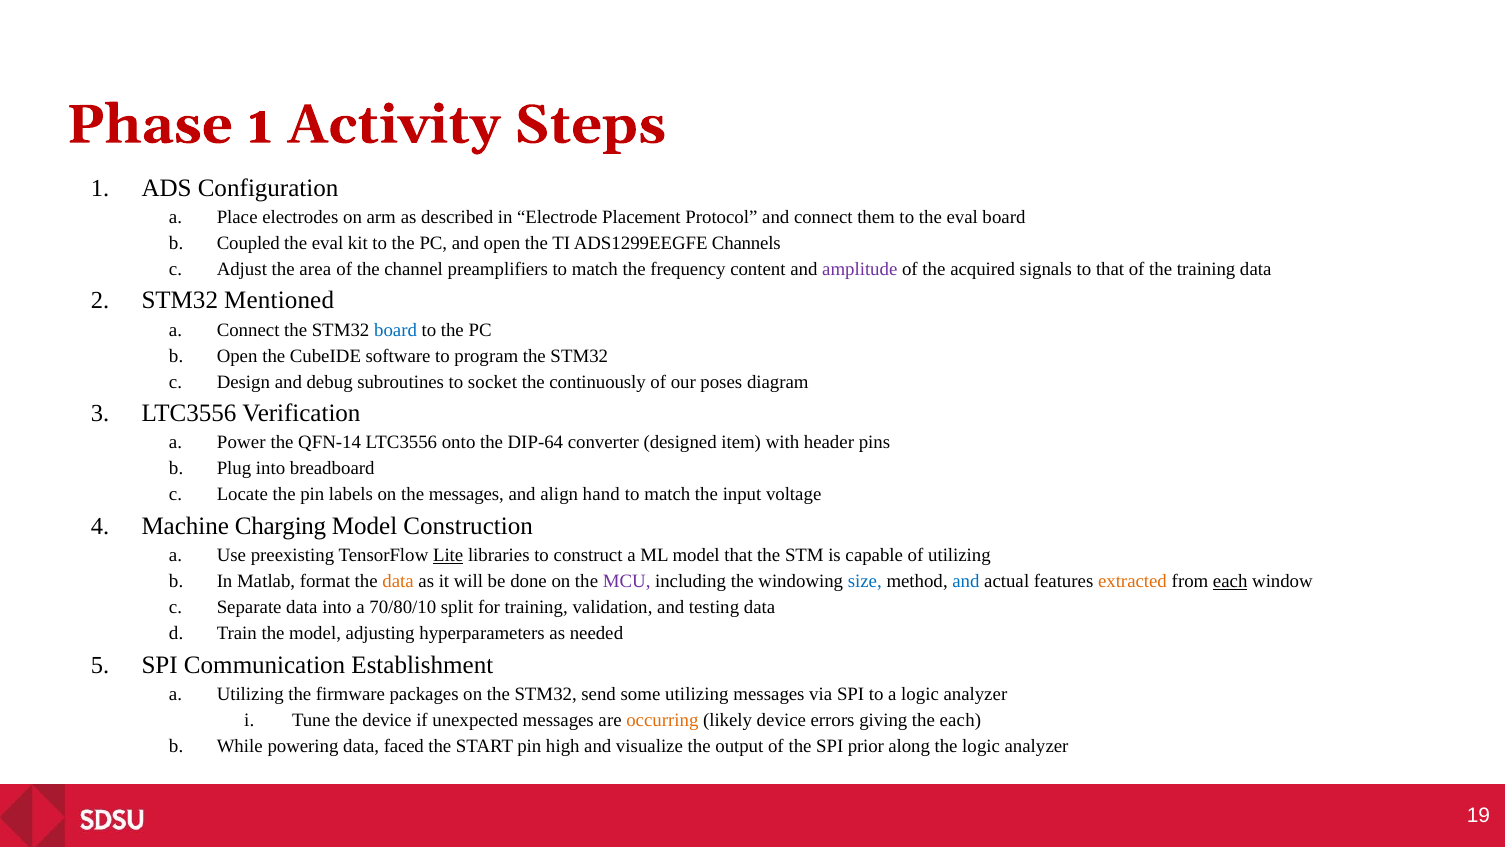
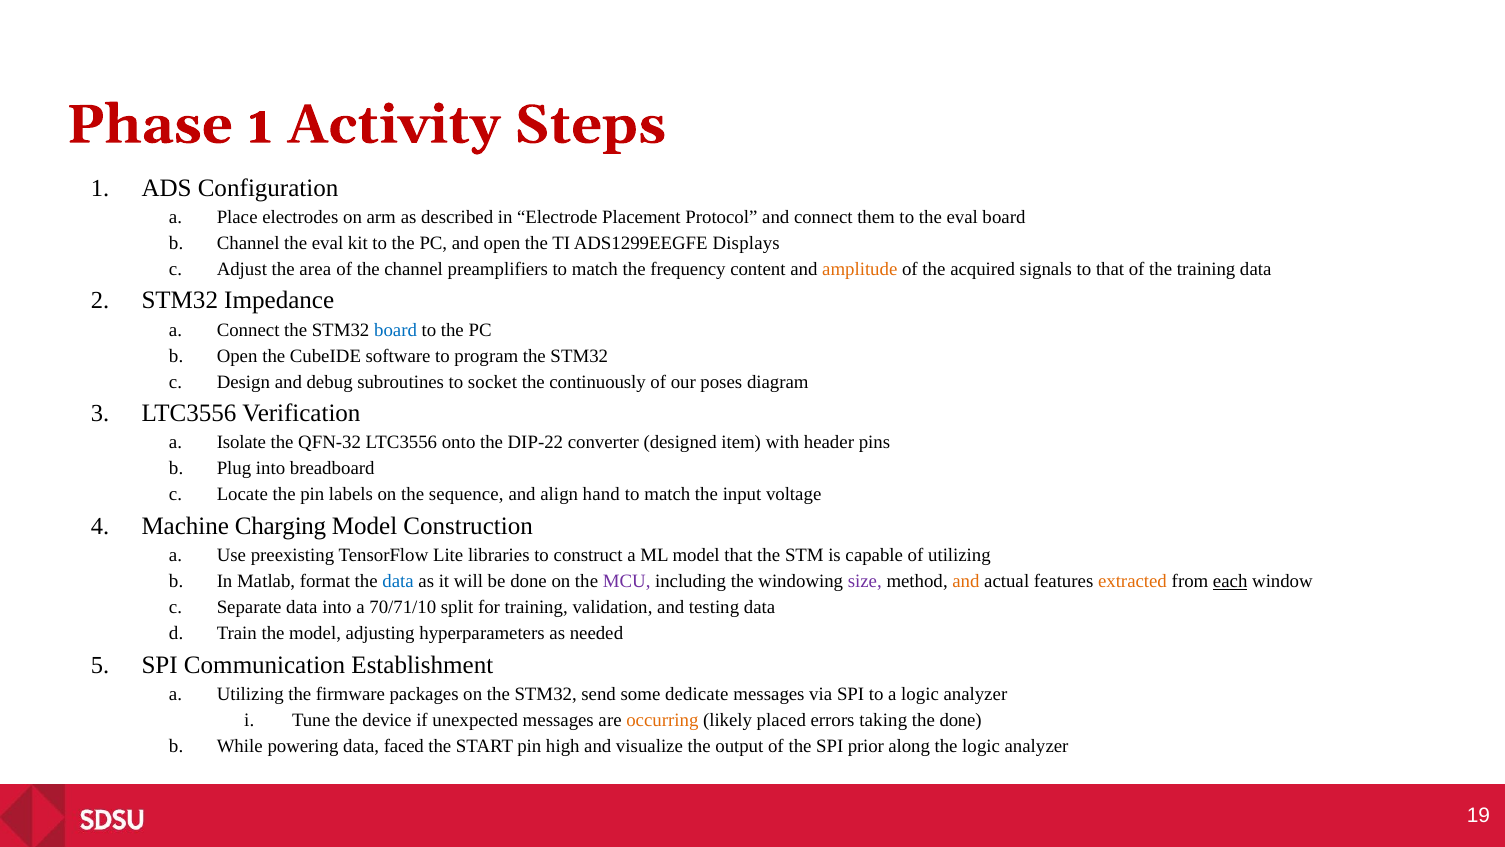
Coupled: Coupled -> Channel (248, 243)
Channels: Channels -> Displays (746, 243)
amplitude colour: purple -> orange (860, 269)
Mentioned: Mentioned -> Impedance (279, 301)
Power: Power -> Isolate (241, 442)
QFN-14: QFN-14 -> QFN-32 (330, 442)
DIP-64: DIP-64 -> DIP-22 (535, 442)
the messages: messages -> sequence (466, 495)
Lite underline: present -> none (448, 555)
data colour: orange -> blue (398, 581)
size colour: blue -> purple (865, 581)
and colour: blue -> orange (966, 581)
70/80/10: 70/80/10 -> 70/71/10 (403, 607)
some utilizing: utilizing -> dedicate (697, 694)
likely device: device -> placed (781, 720)
giving: giving -> taking (883, 720)
the each: each -> done (961, 720)
